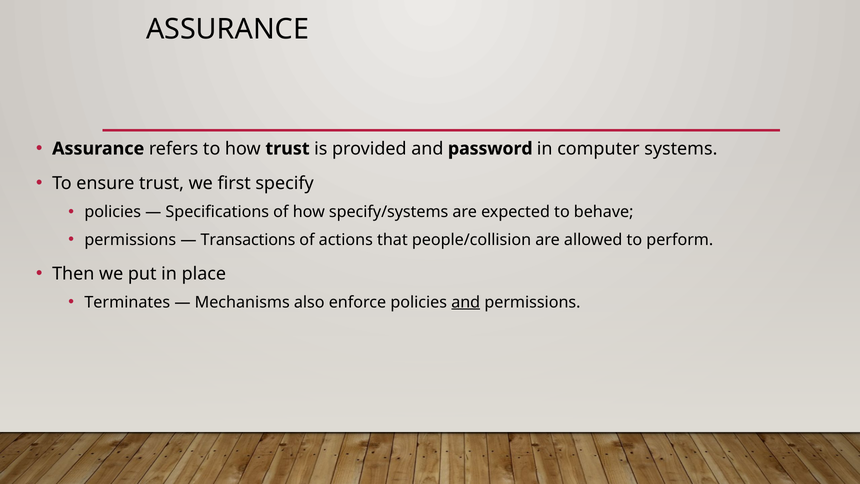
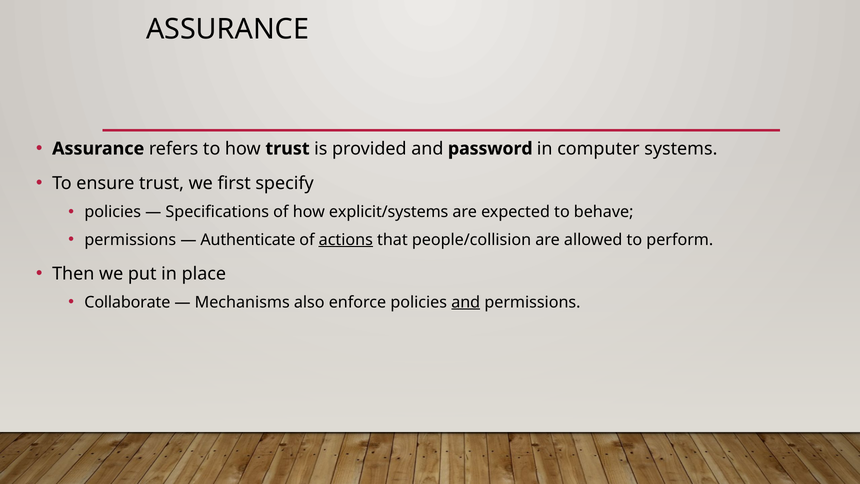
specify/systems: specify/systems -> explicit/systems (389, 212)
Transactions: Transactions -> Authenticate (248, 240)
actions underline: none -> present (346, 240)
Terminates: Terminates -> Collaborate (127, 302)
